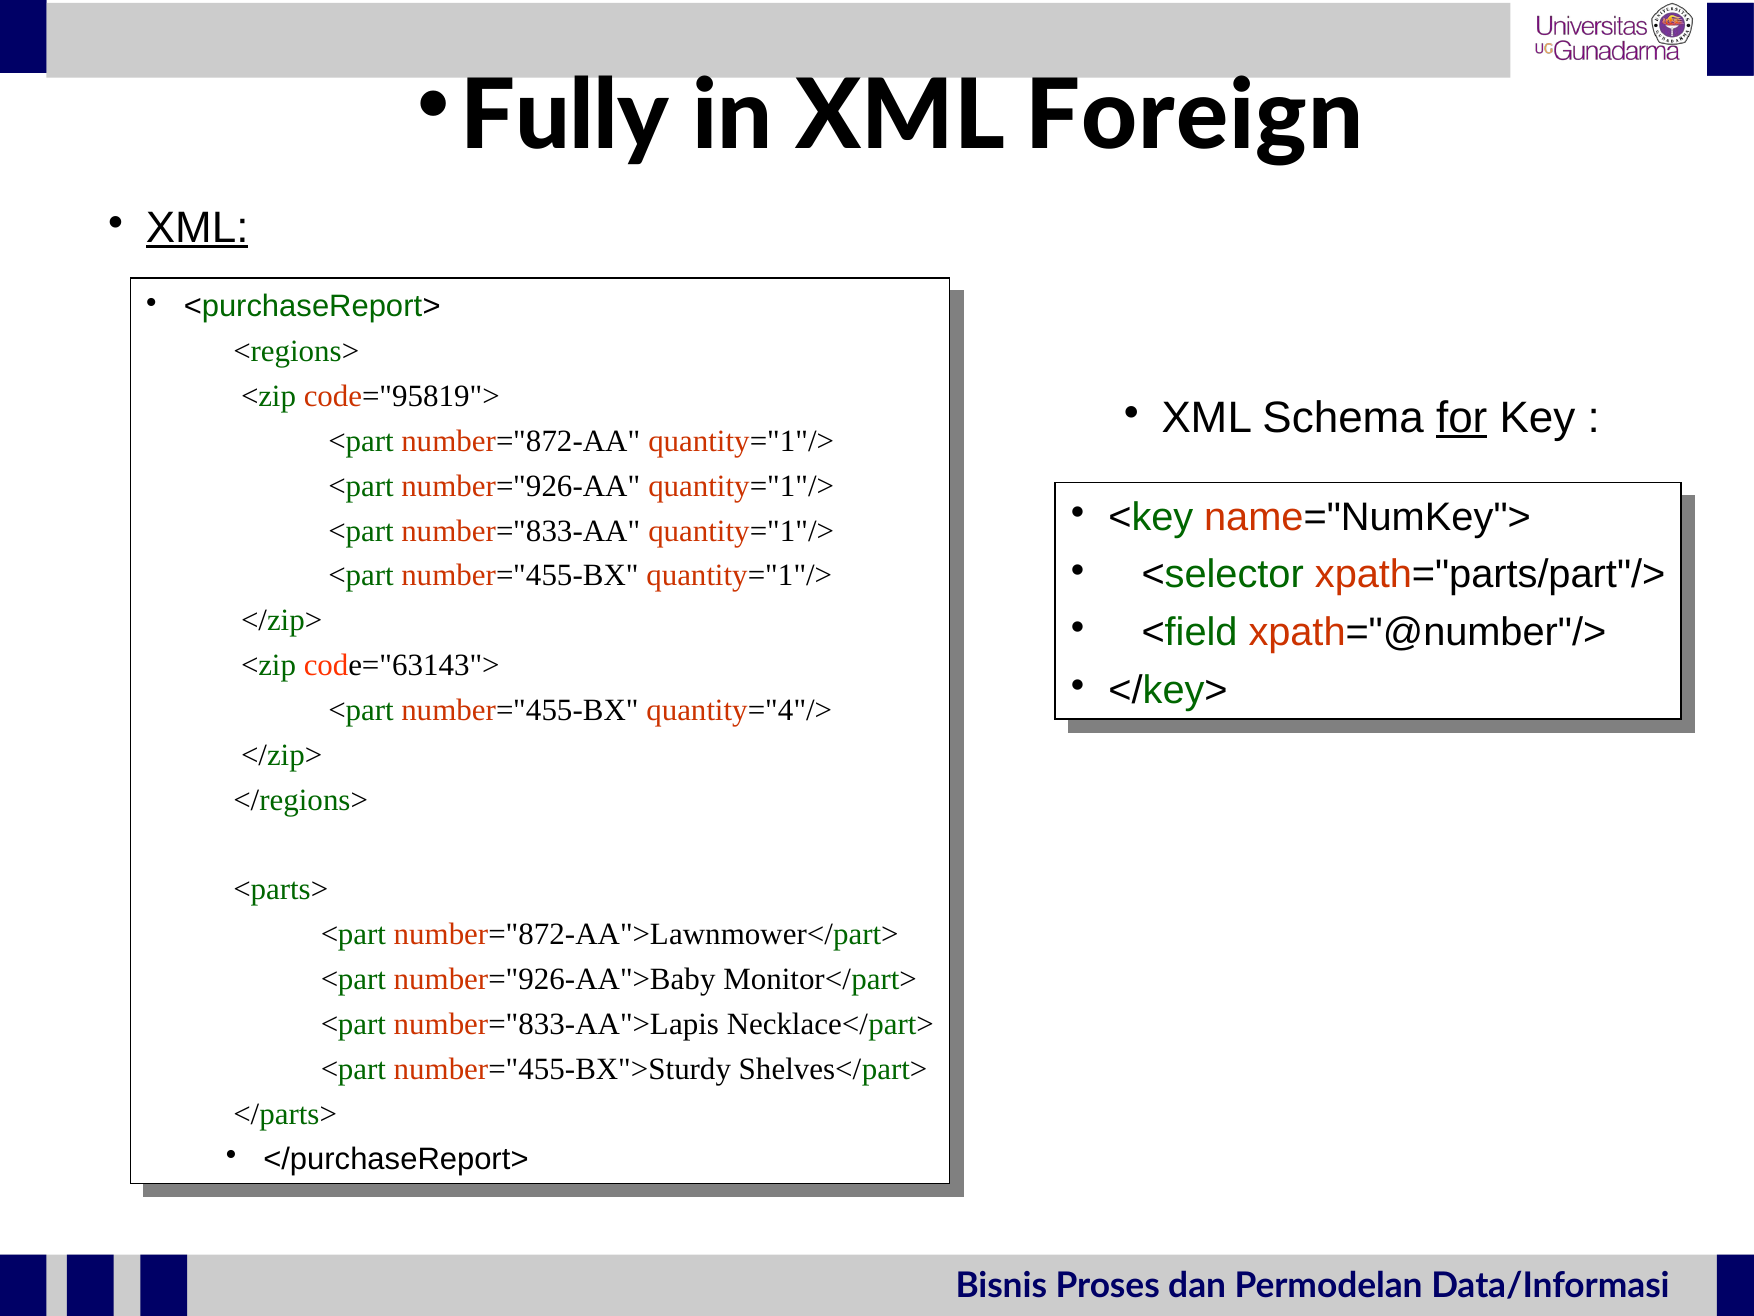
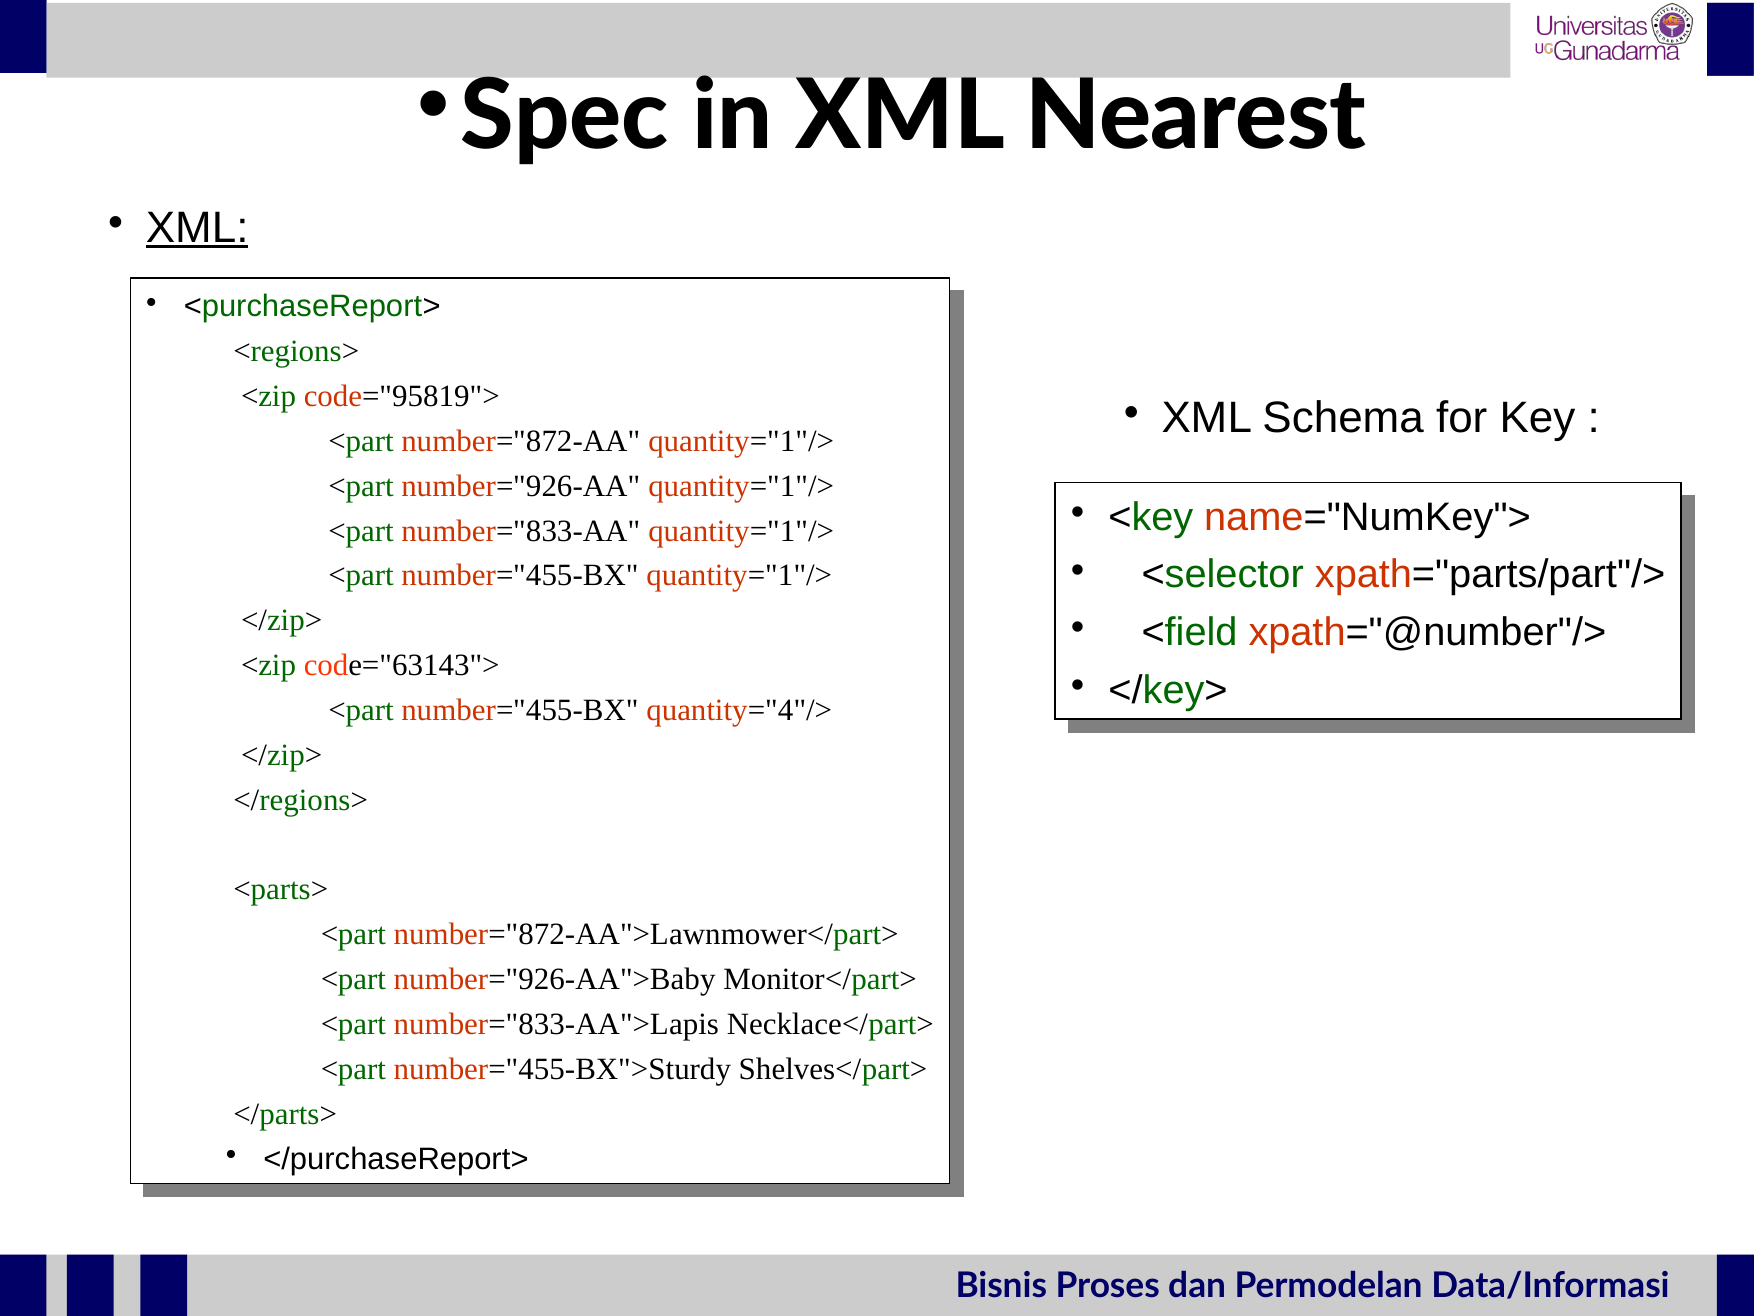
Fully: Fully -> Spec (565, 116)
Foreign: Foreign -> Nearest (1196, 116)
for underline: present -> none (1462, 418)
